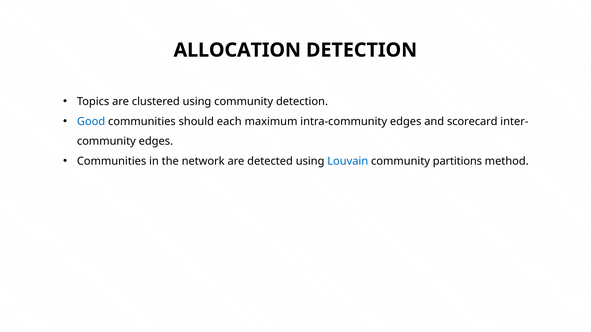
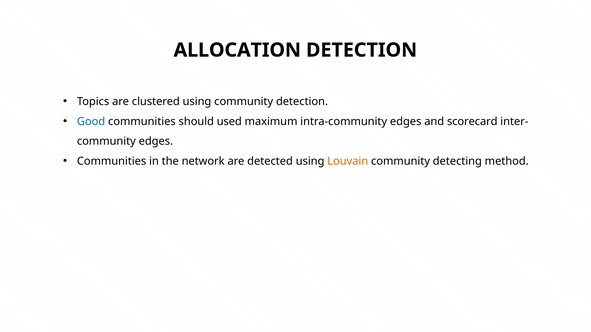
each: each -> used (229, 122)
Louvain colour: blue -> orange (348, 161)
partitions: partitions -> detecting (457, 161)
